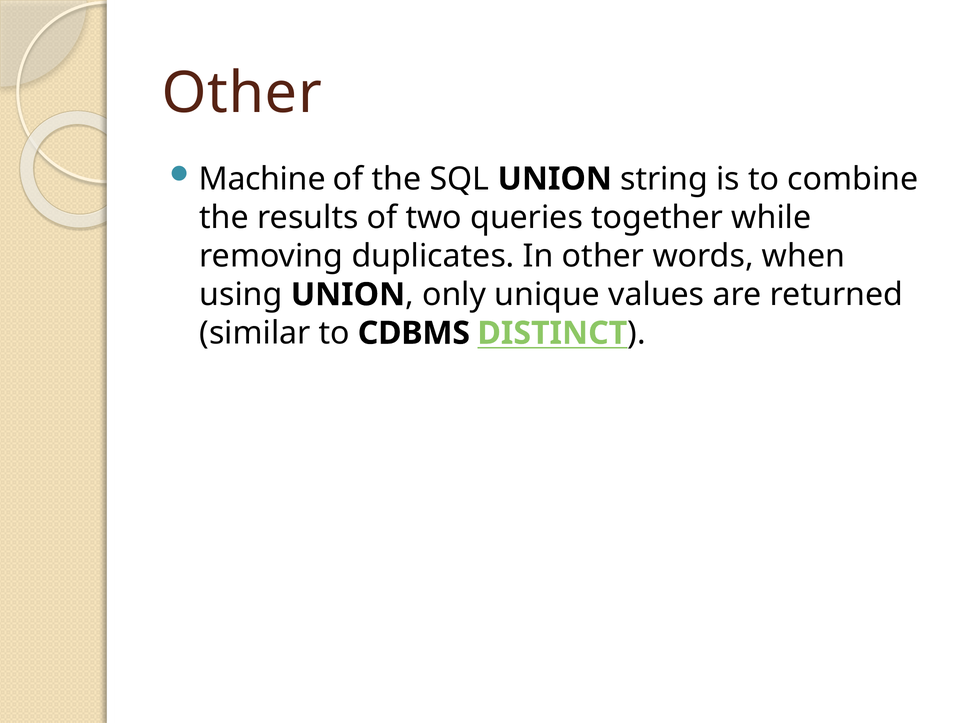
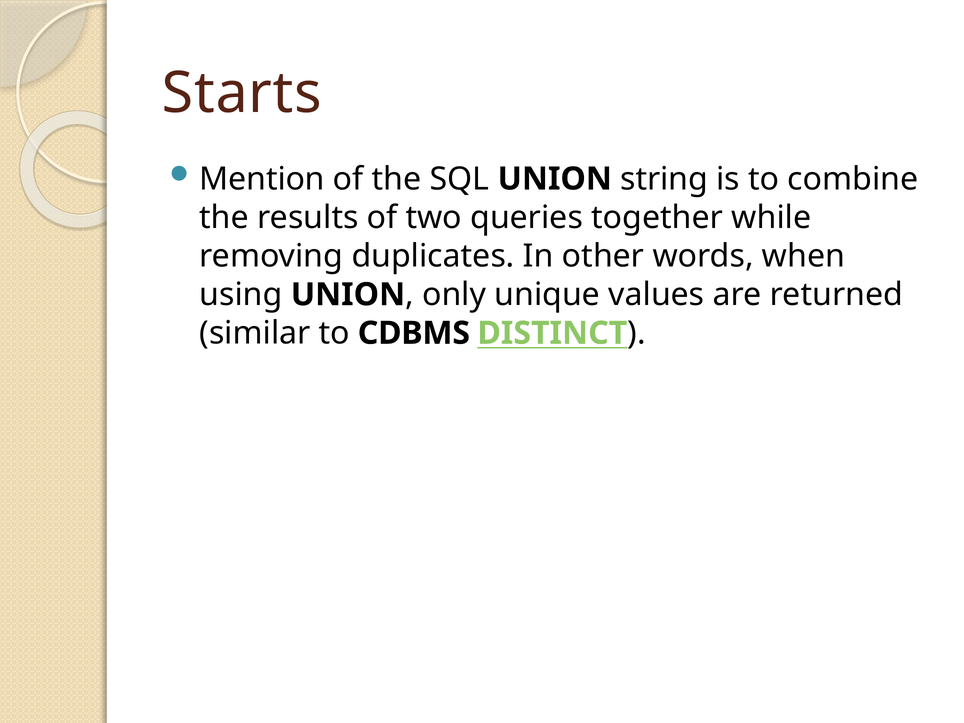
Other: Other -> Starts (242, 93)
Machine: Machine -> Mention (262, 179)
